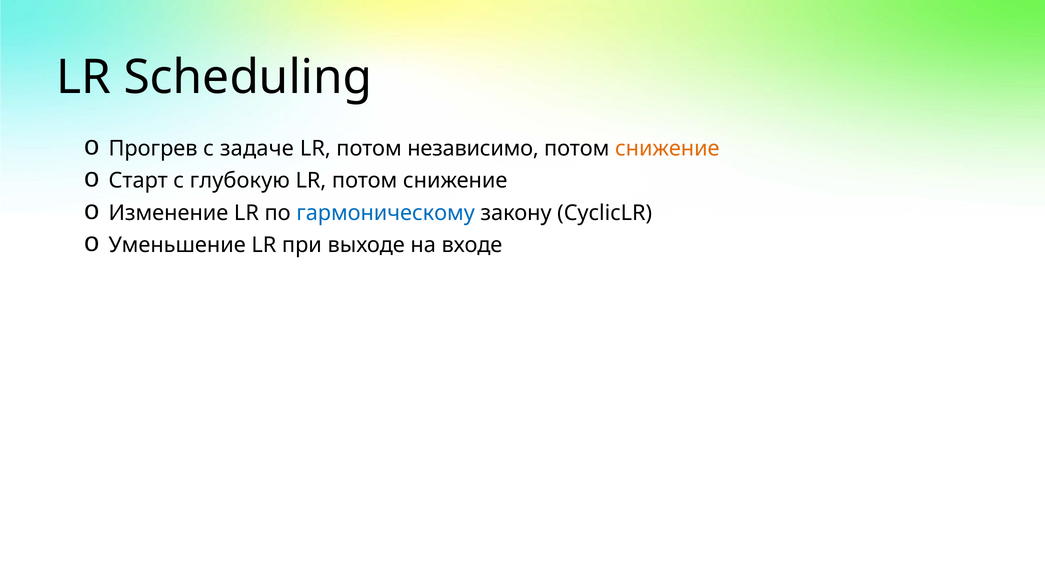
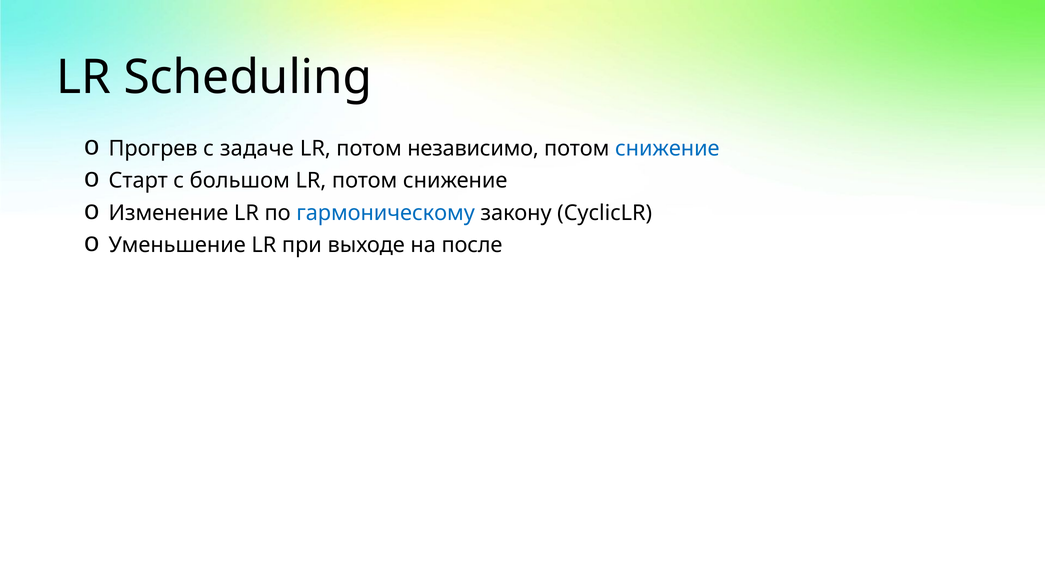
снижение colour: orange -> blue (667, 149)
глубокую: глубокую -> большом (240, 181)
входе: входе -> после (472, 245)
